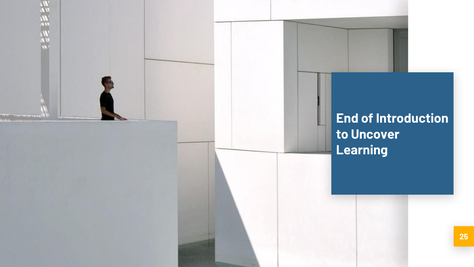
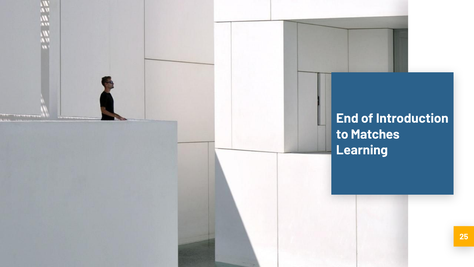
Uncover: Uncover -> Matches (375, 134)
